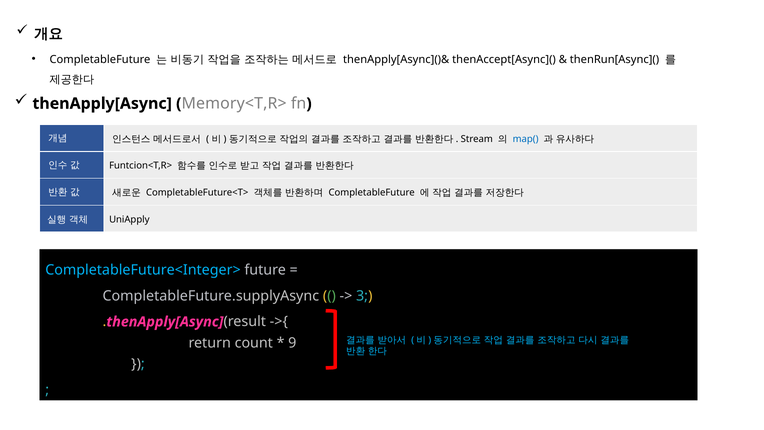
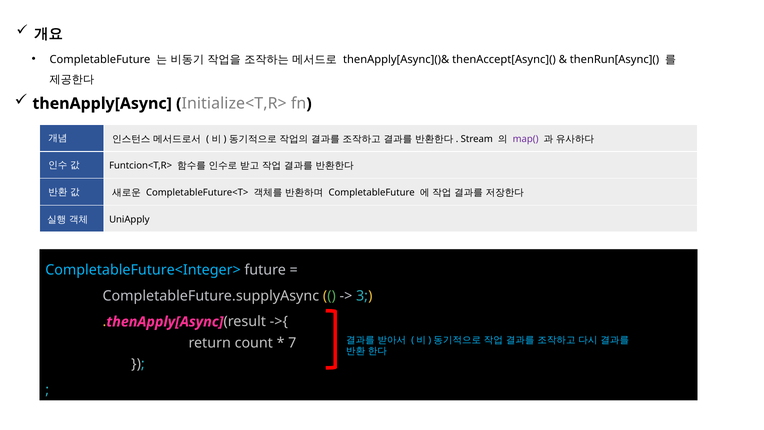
Memory<T,R>: Memory<T,R> -> Initialize<T,R> (234, 103)
map( colour: blue -> purple (526, 139)
9: 9 -> 7 (292, 343)
